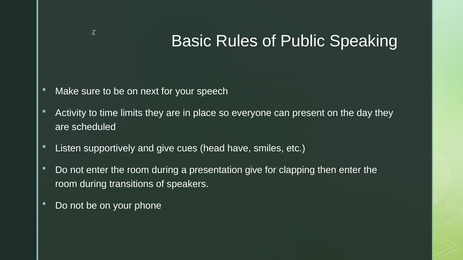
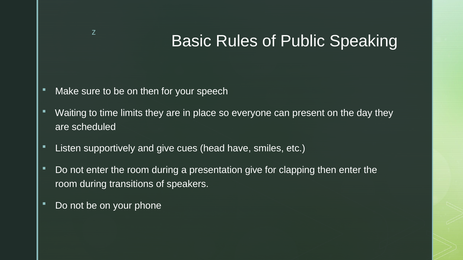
on next: next -> then (150, 92)
Activity: Activity -> Waiting (71, 113)
